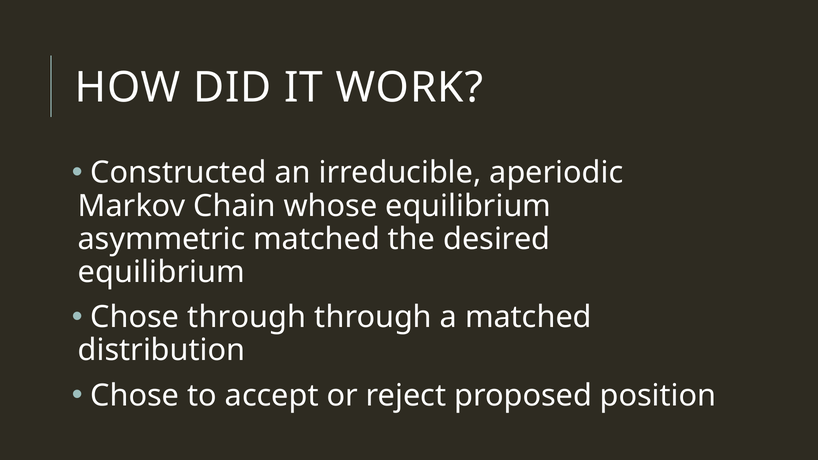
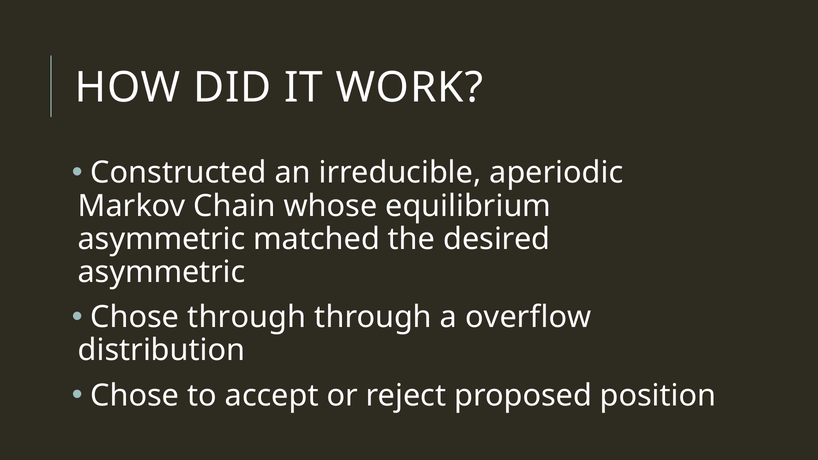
equilibrium: equilibrium -> asymmetric (162, 272)
a matched: matched -> overflow (528, 317)
